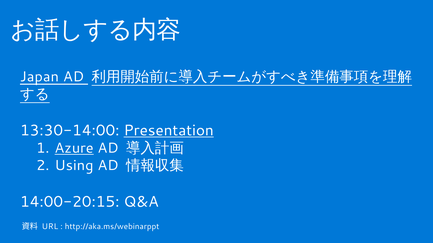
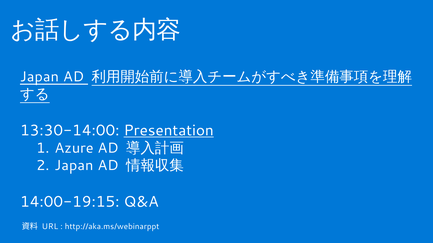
Azure underline: present -> none (74, 149)
Using: Using -> Japan (74, 166)
14:00-20:15: 14:00-20:15 -> 14:00-19:15 (70, 202)
